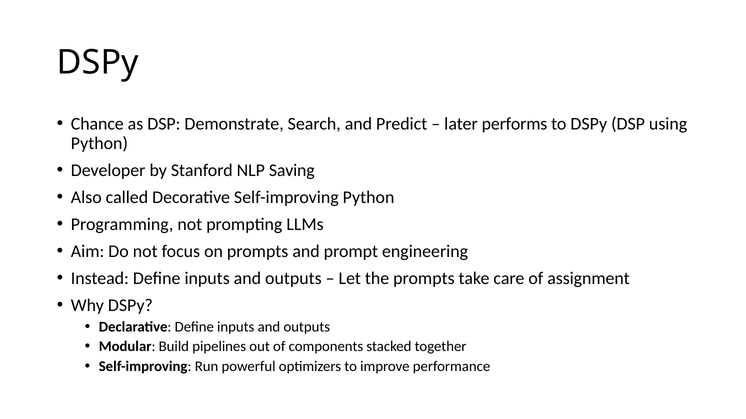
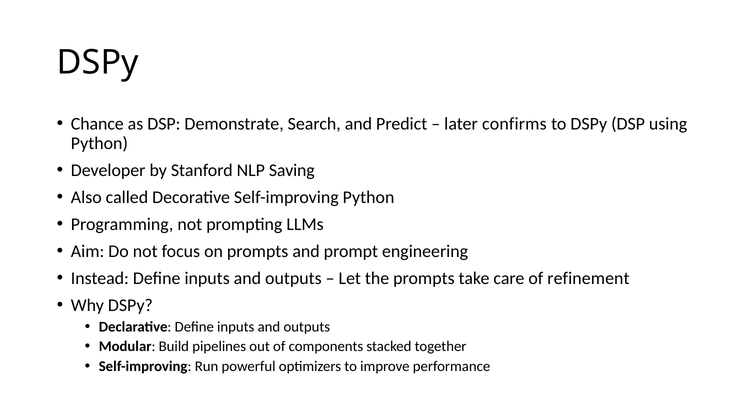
performs: performs -> confirms (514, 124)
assignment: assignment -> refinement (588, 279)
